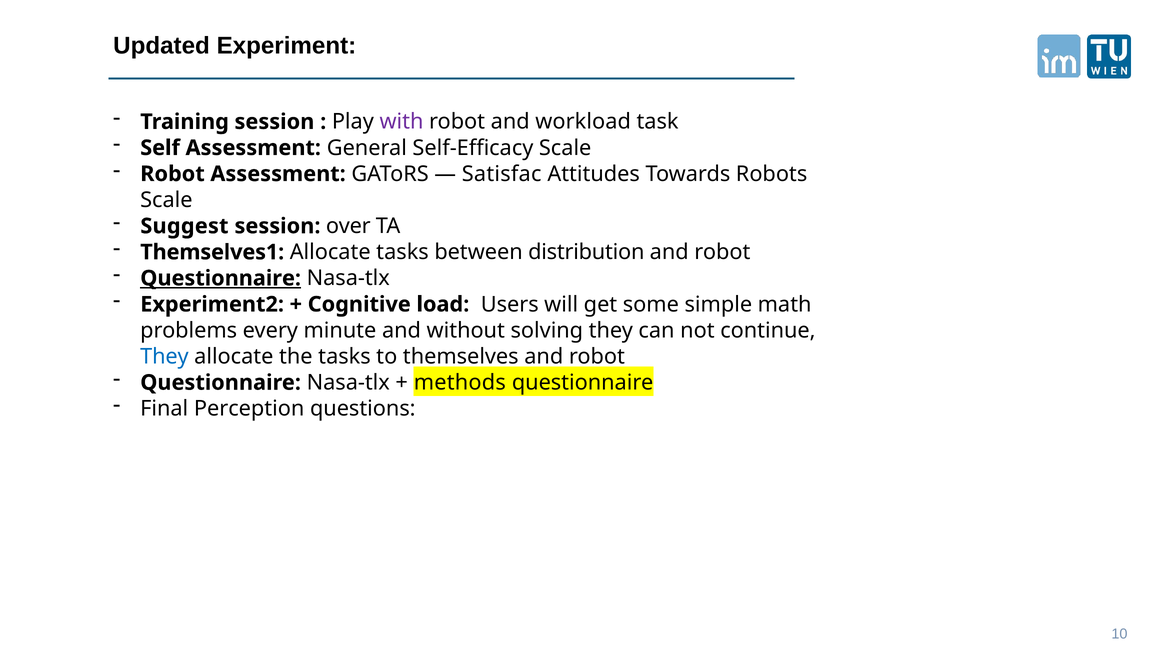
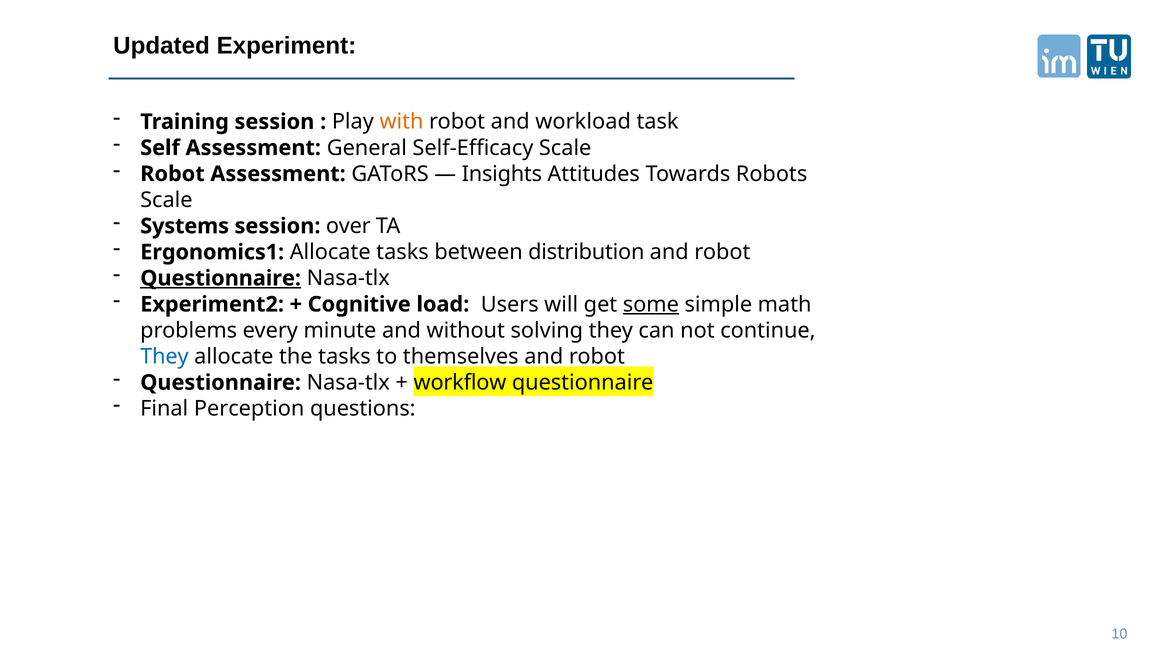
with colour: purple -> orange (401, 122)
Satisfac: Satisfac -> Insights (502, 174)
Suggest: Suggest -> Systems (185, 226)
Themselves1: Themselves1 -> Ergonomics1 (212, 252)
some underline: none -> present (651, 304)
methods: methods -> workflow (460, 383)
